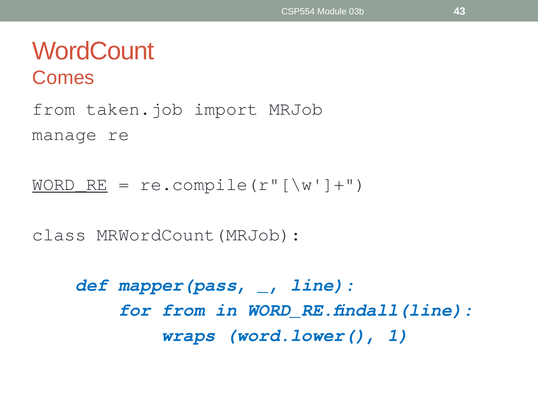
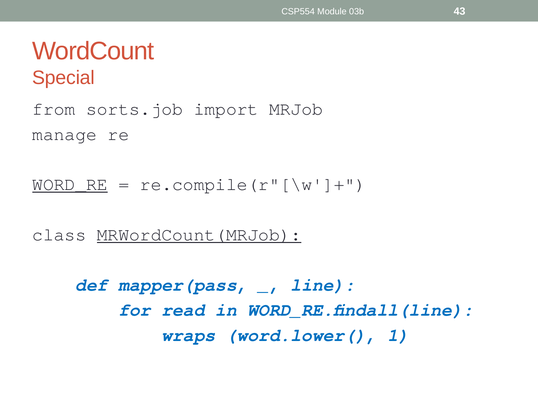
Comes: Comes -> Special (63, 78)
taken.job: taken.job -> sorts.job (135, 109)
MRWordCount(MRJob underline: none -> present (199, 234)
for from: from -> read (183, 310)
